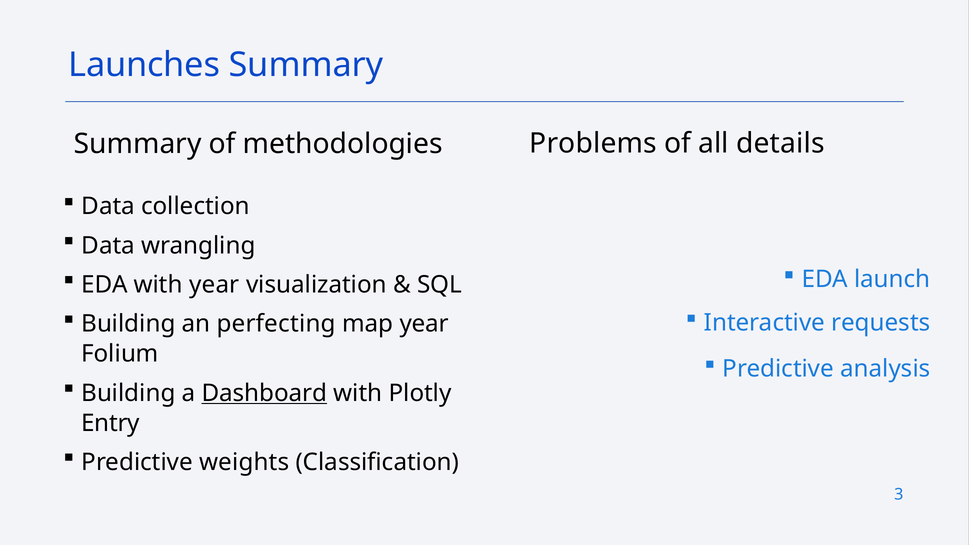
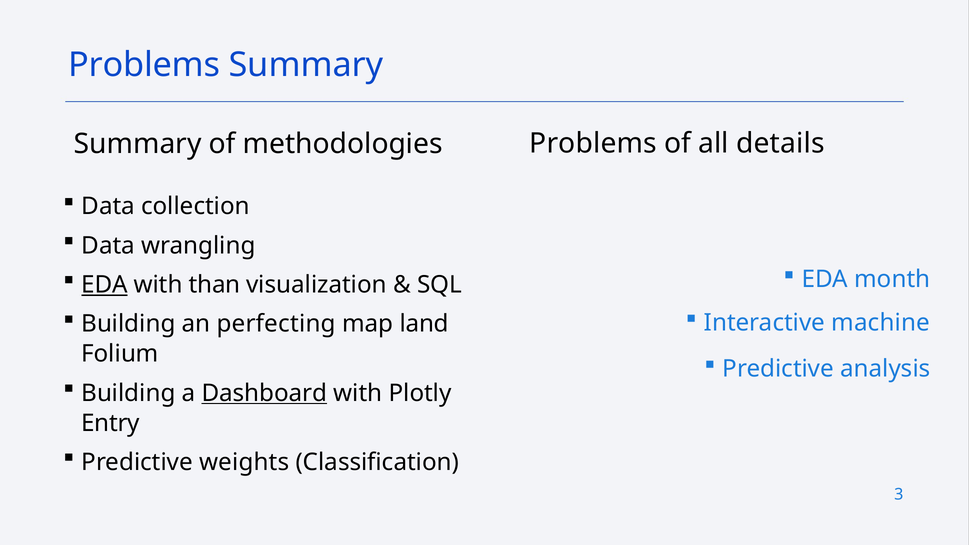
Launches: Launches -> Problems (144, 65)
launch: launch -> month (892, 279)
EDA underline: none -> present (104, 285)
with year: year -> than (215, 285)
requests: requests -> machine (881, 323)
map year: year -> land (424, 324)
